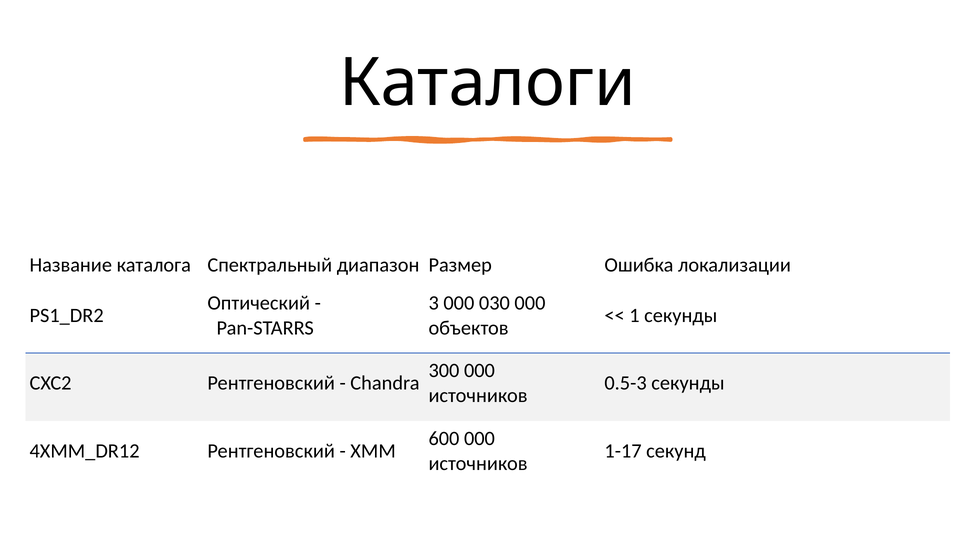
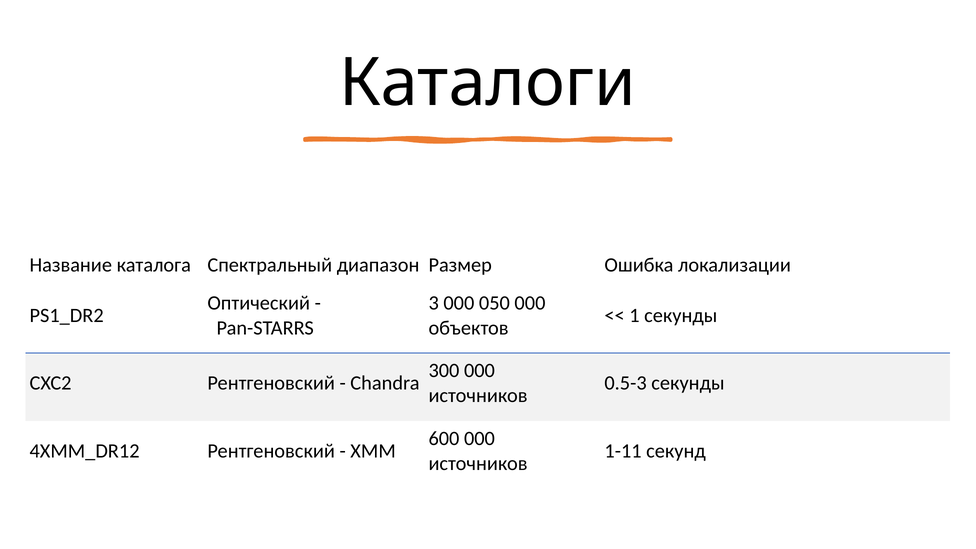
030: 030 -> 050 (494, 303)
1-17: 1-17 -> 1-11 (623, 451)
